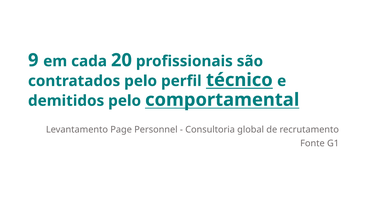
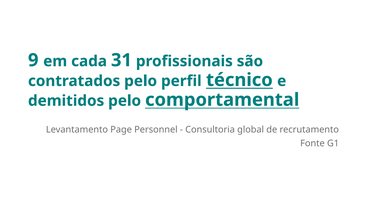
20: 20 -> 31 (121, 60)
